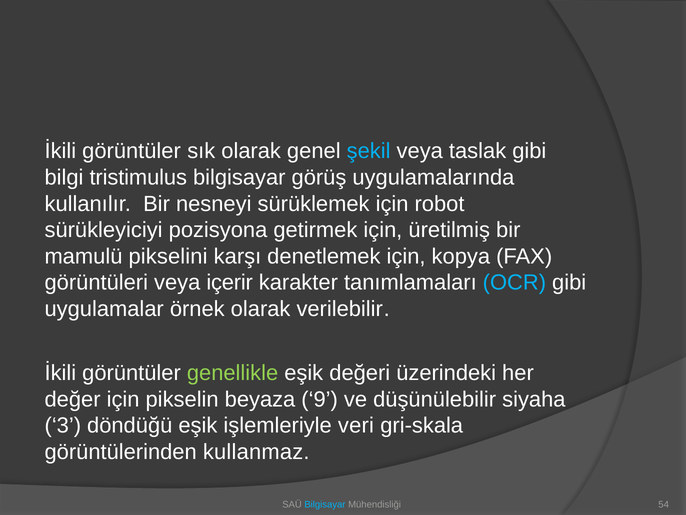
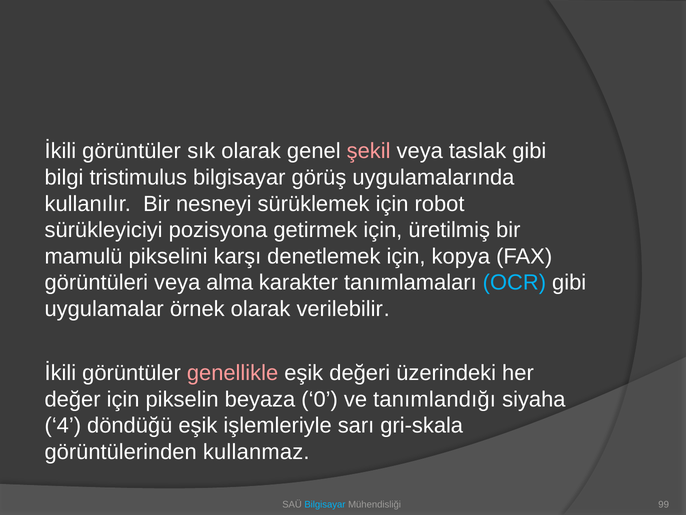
şekil colour: light blue -> pink (369, 151)
içerir: içerir -> alma (230, 282)
genellikle colour: light green -> pink (233, 373)
9: 9 -> 0 (320, 399)
düşünülebilir: düşünülebilir -> tanımlandığı (435, 399)
3: 3 -> 4 (63, 425)
veri: veri -> sarı (356, 425)
54: 54 -> 99 (664, 504)
